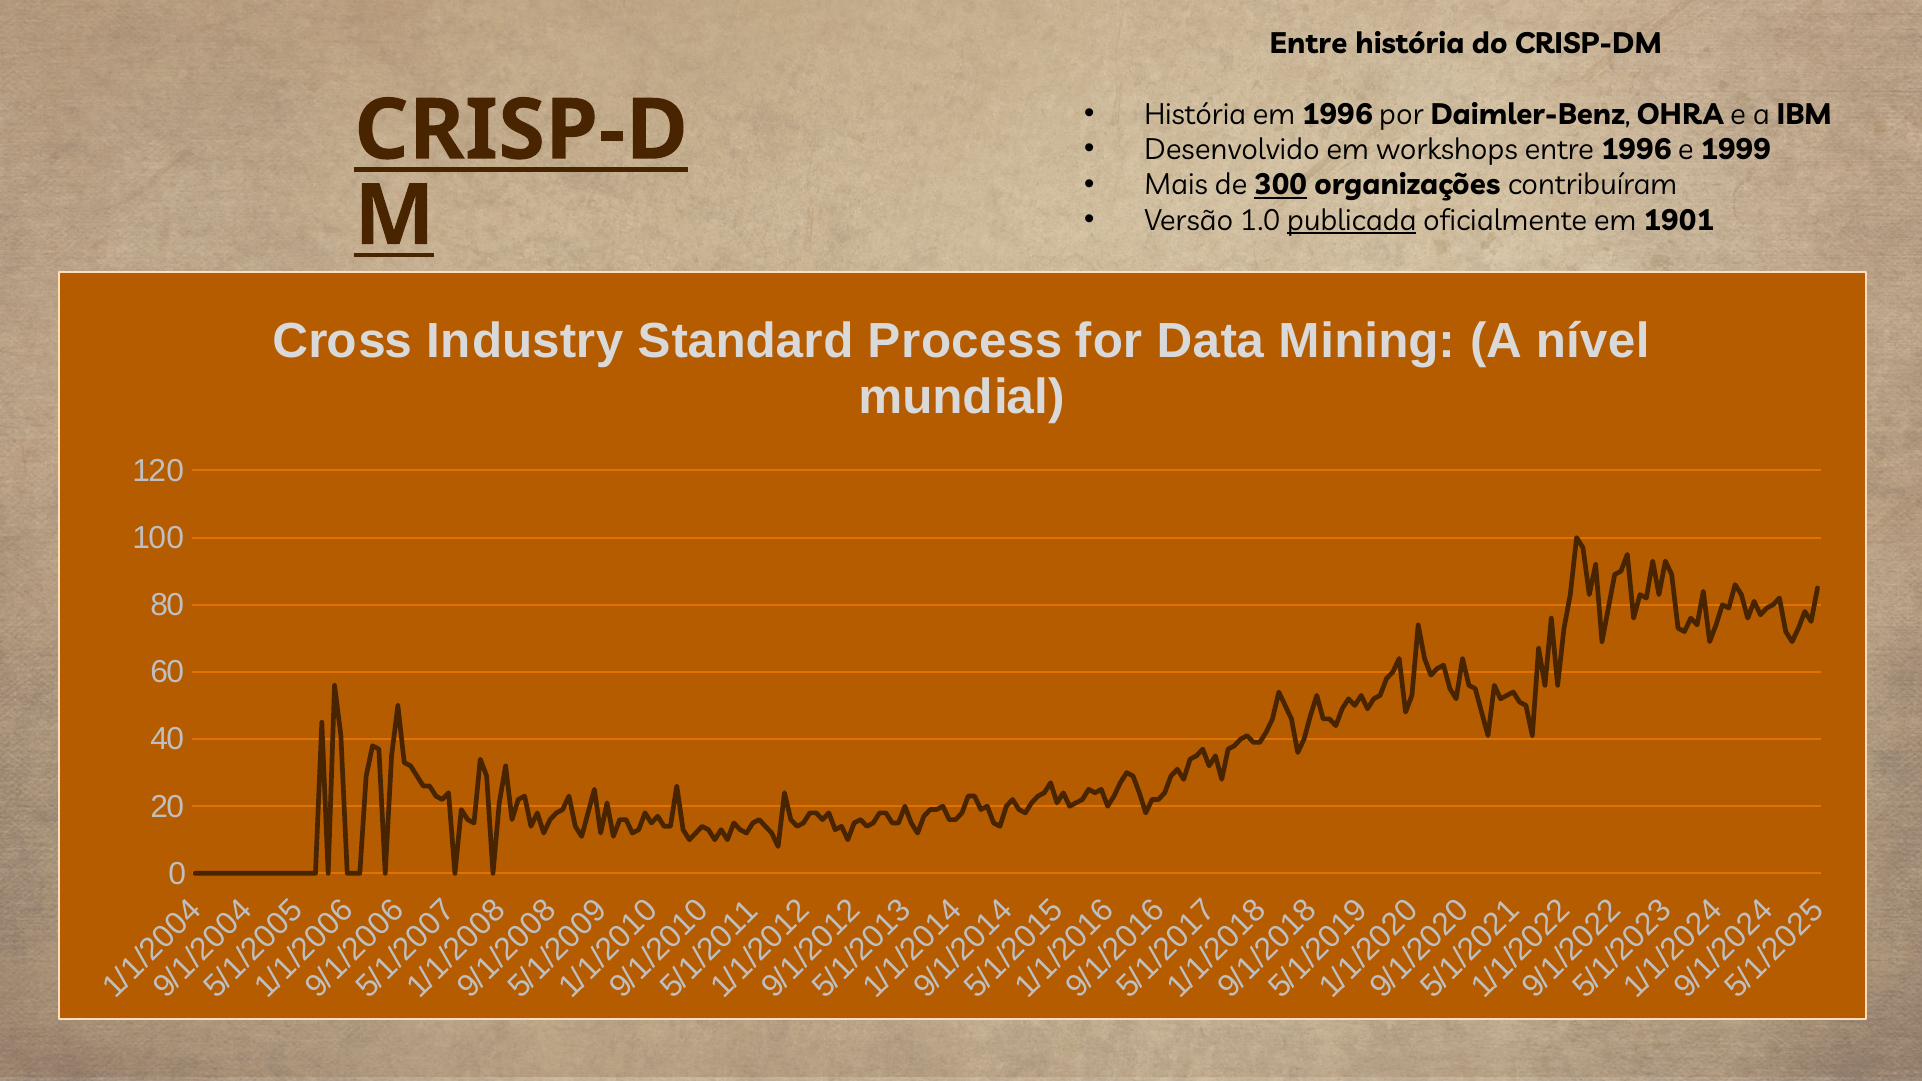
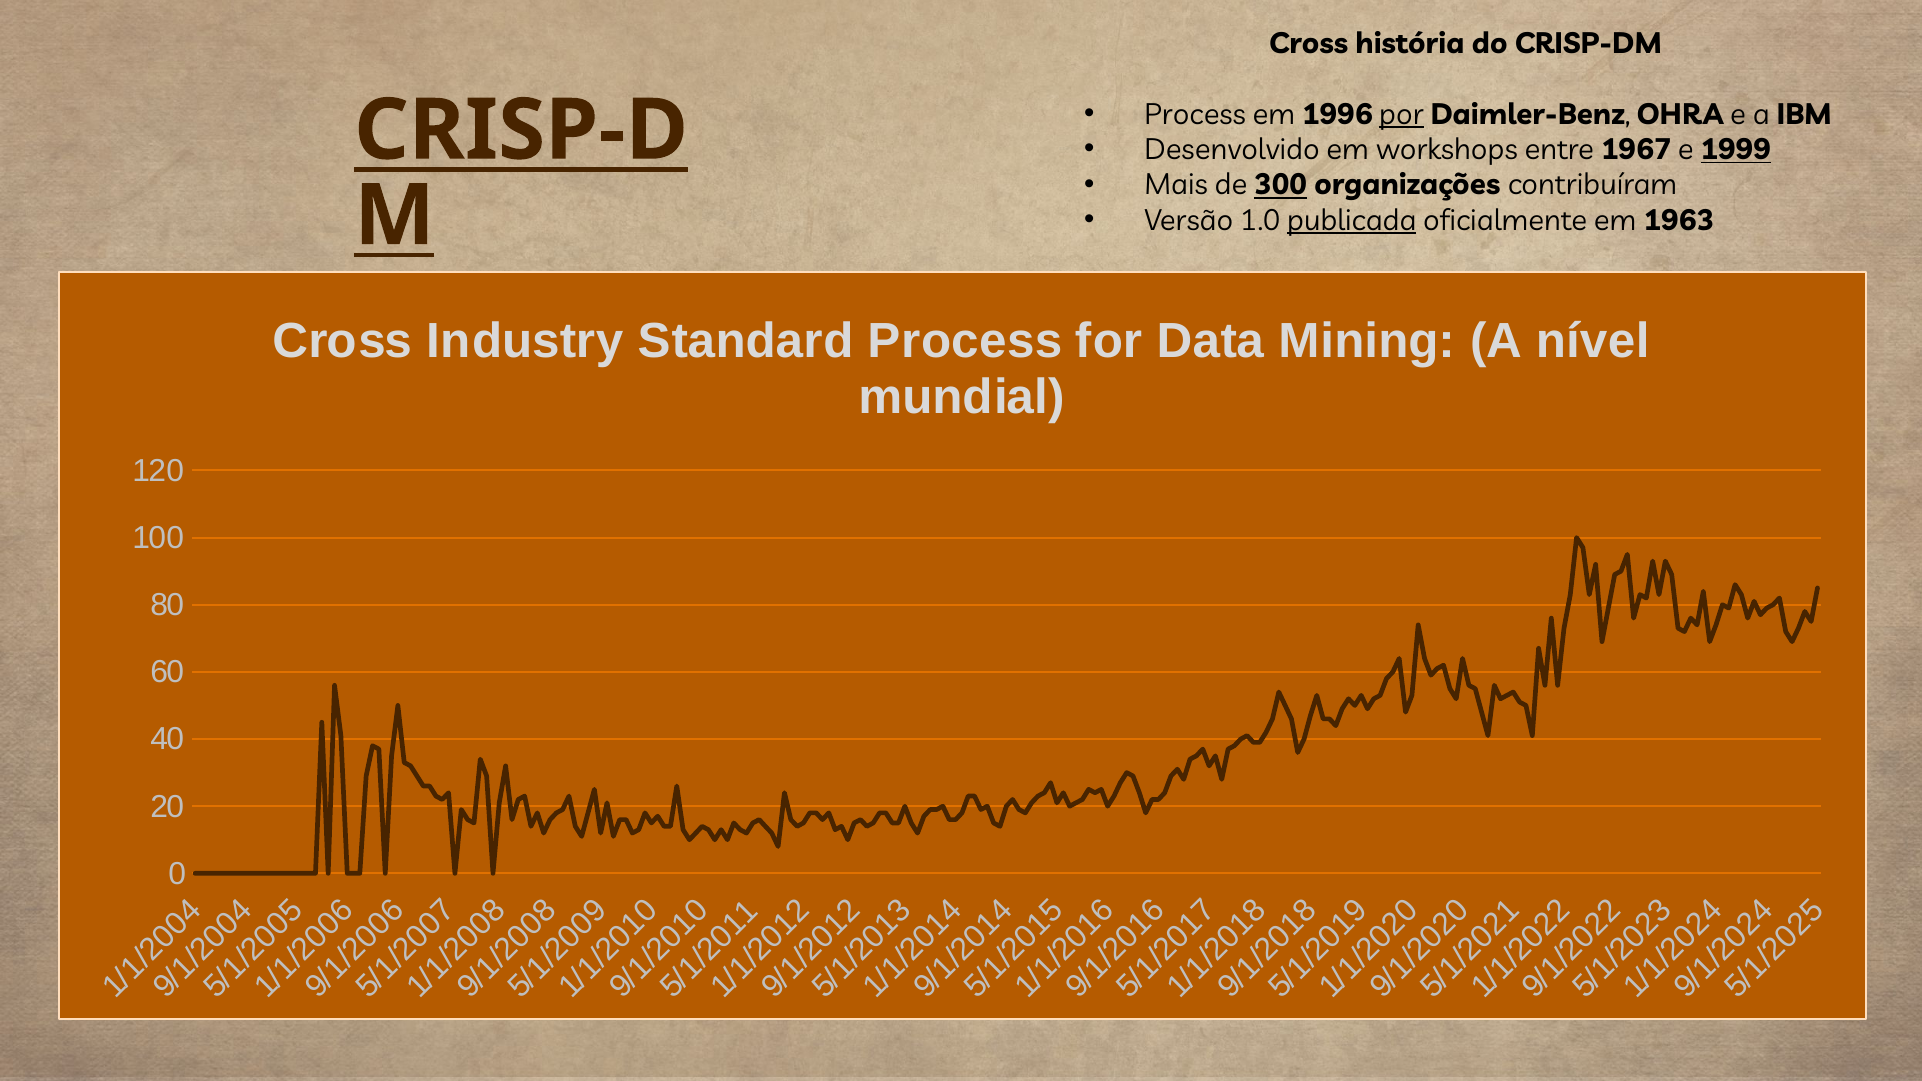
Entre: Entre -> Cross (1309, 44)
História: História -> Process (1195, 115)
por underline: none -> present (1401, 115)
entre 1996: 1996 -> 1967 (1636, 150)
1999 underline: none -> present (1736, 150)
1901: 1901 -> 1963 (1679, 220)
